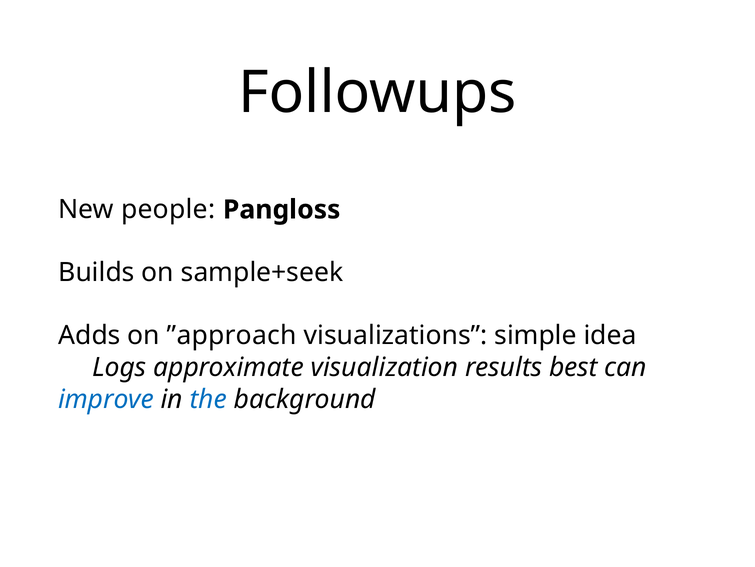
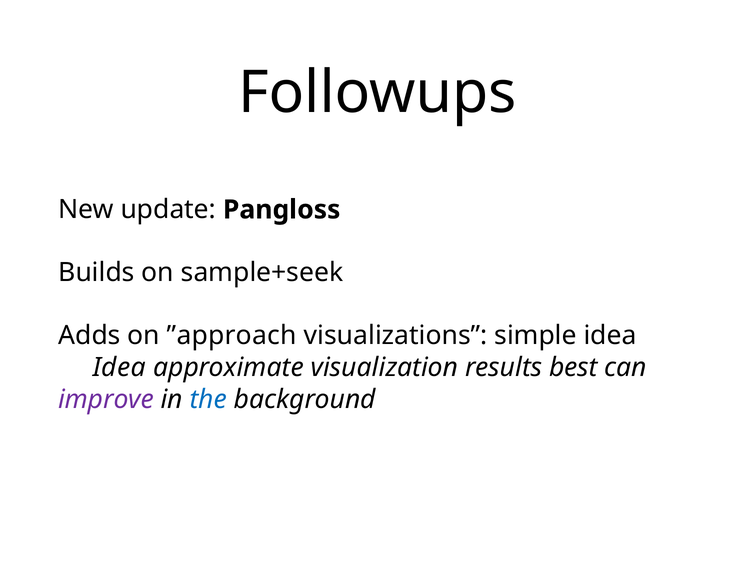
people: people -> update (168, 209)
Logs: Logs -> Idea (119, 367)
improve colour: blue -> purple (106, 399)
